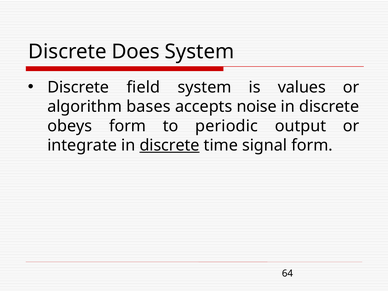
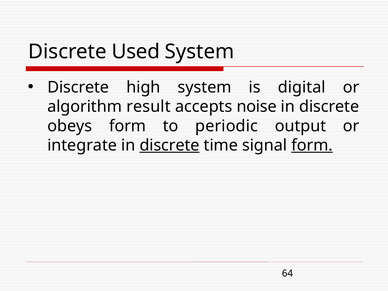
Does: Does -> Used (136, 52)
field: field -> high (143, 87)
values: values -> digital (302, 87)
bases: bases -> result (148, 107)
form underline: none -> present (312, 145)
